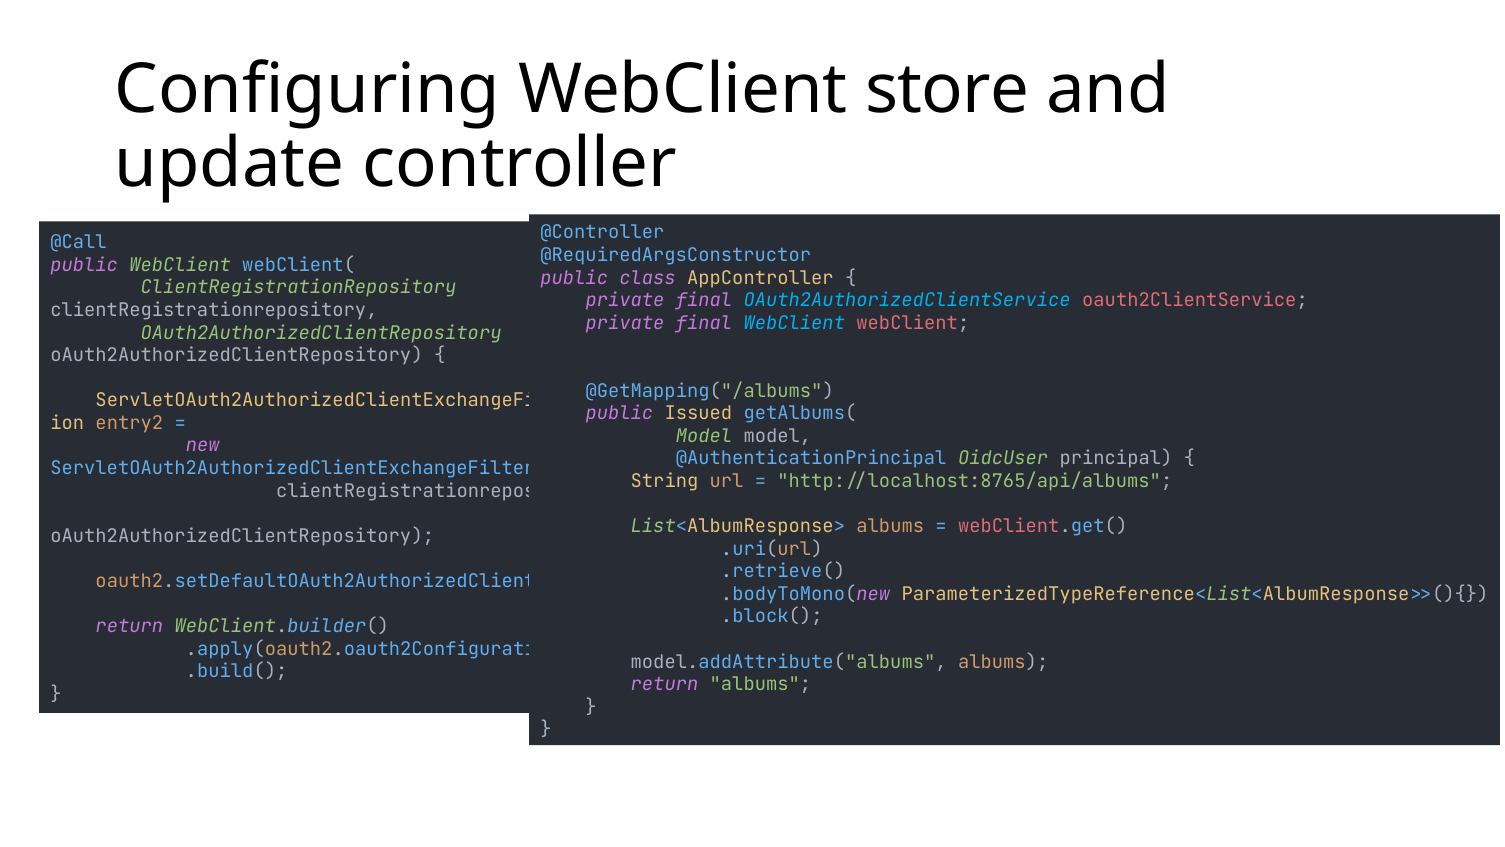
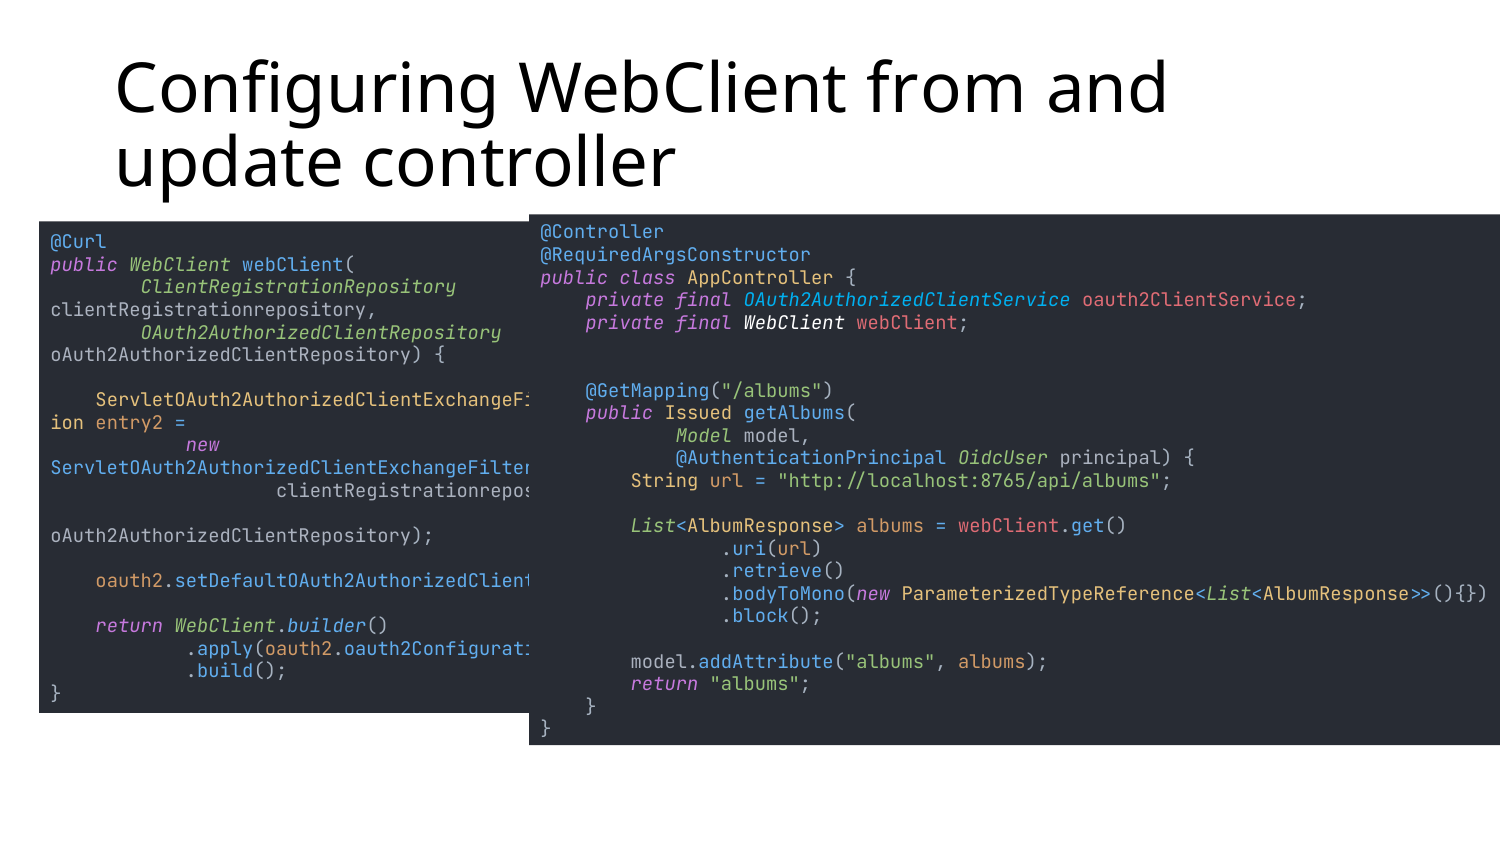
store: store -> from (947, 89)
@Call: @Call -> @Curl (79, 242)
WebClient colour: light blue -> white (794, 323)
